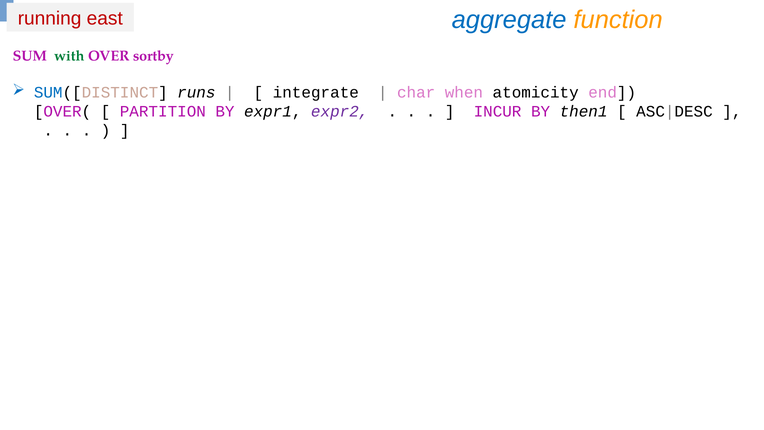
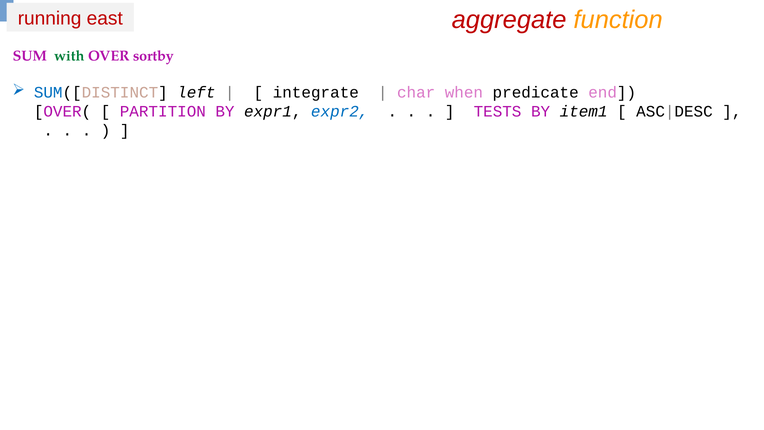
aggregate colour: blue -> red (509, 20)
runs: runs -> left (196, 92)
atomicity: atomicity -> predicate (536, 92)
expr2 colour: purple -> blue (340, 112)
INCUR: INCUR -> TESTS (498, 112)
then1: then1 -> item1 (584, 112)
